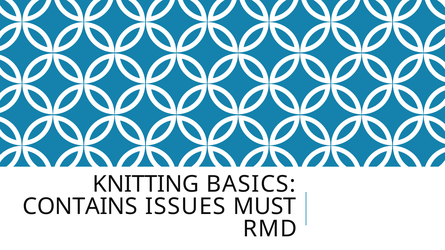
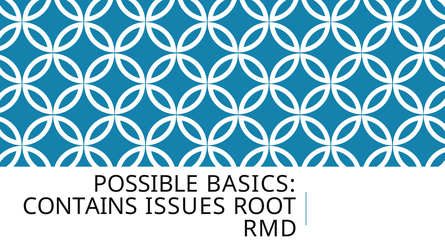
KNITTING: KNITTING -> POSSIBLE (146, 184)
MUST: MUST -> ROOT (265, 207)
